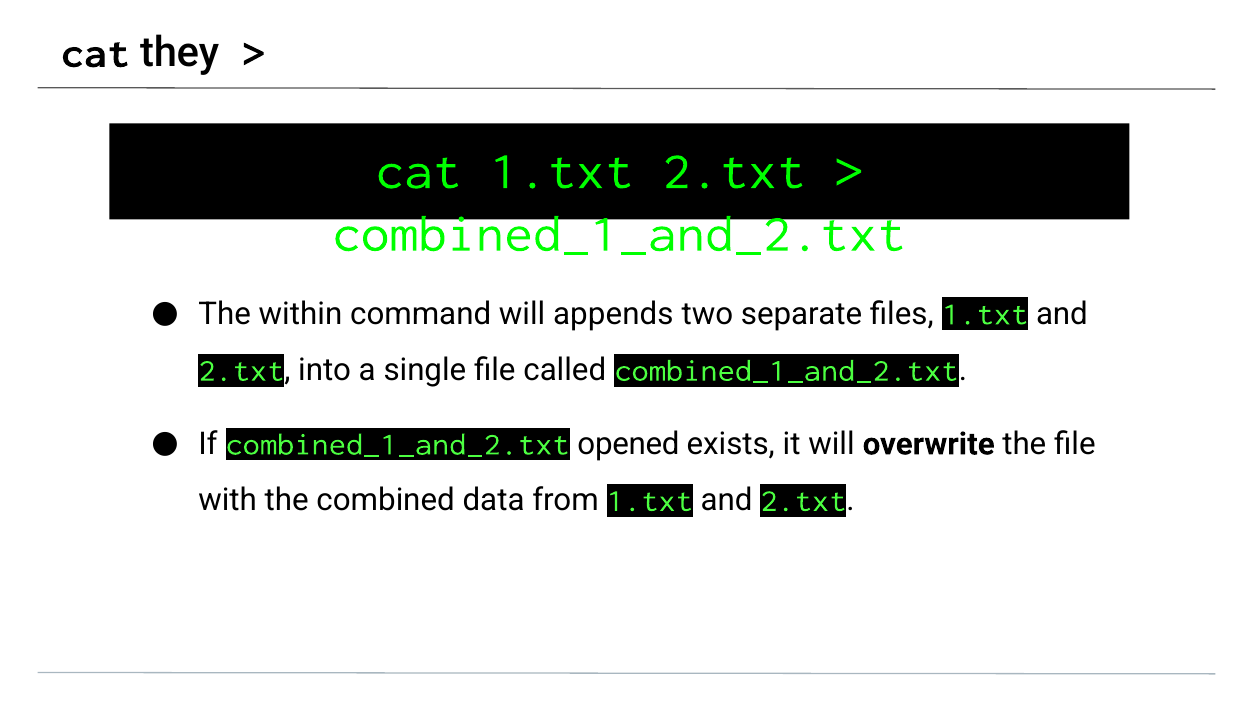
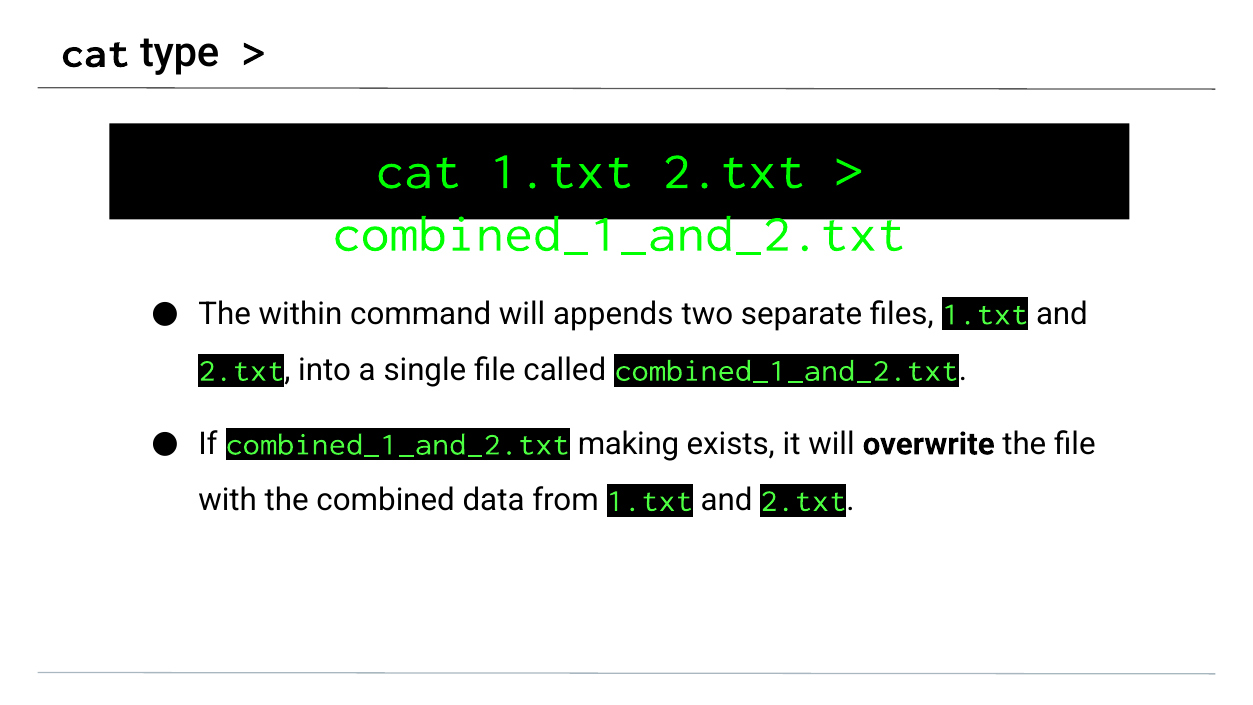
they: they -> type (180, 53)
opened: opened -> making (628, 444)
